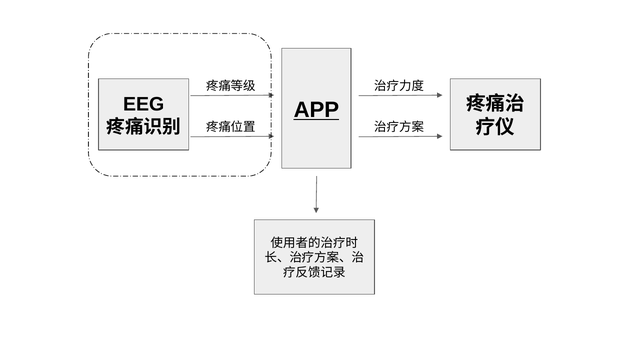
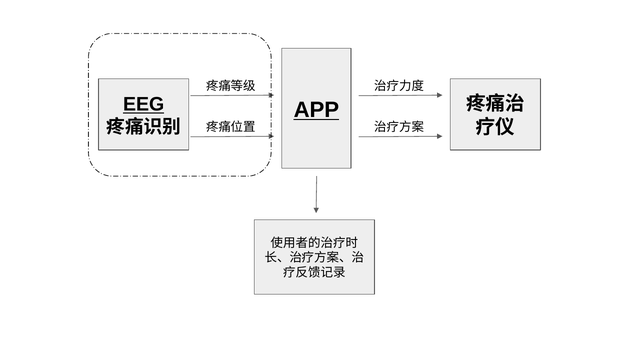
EEG underline: none -> present (144, 104)
